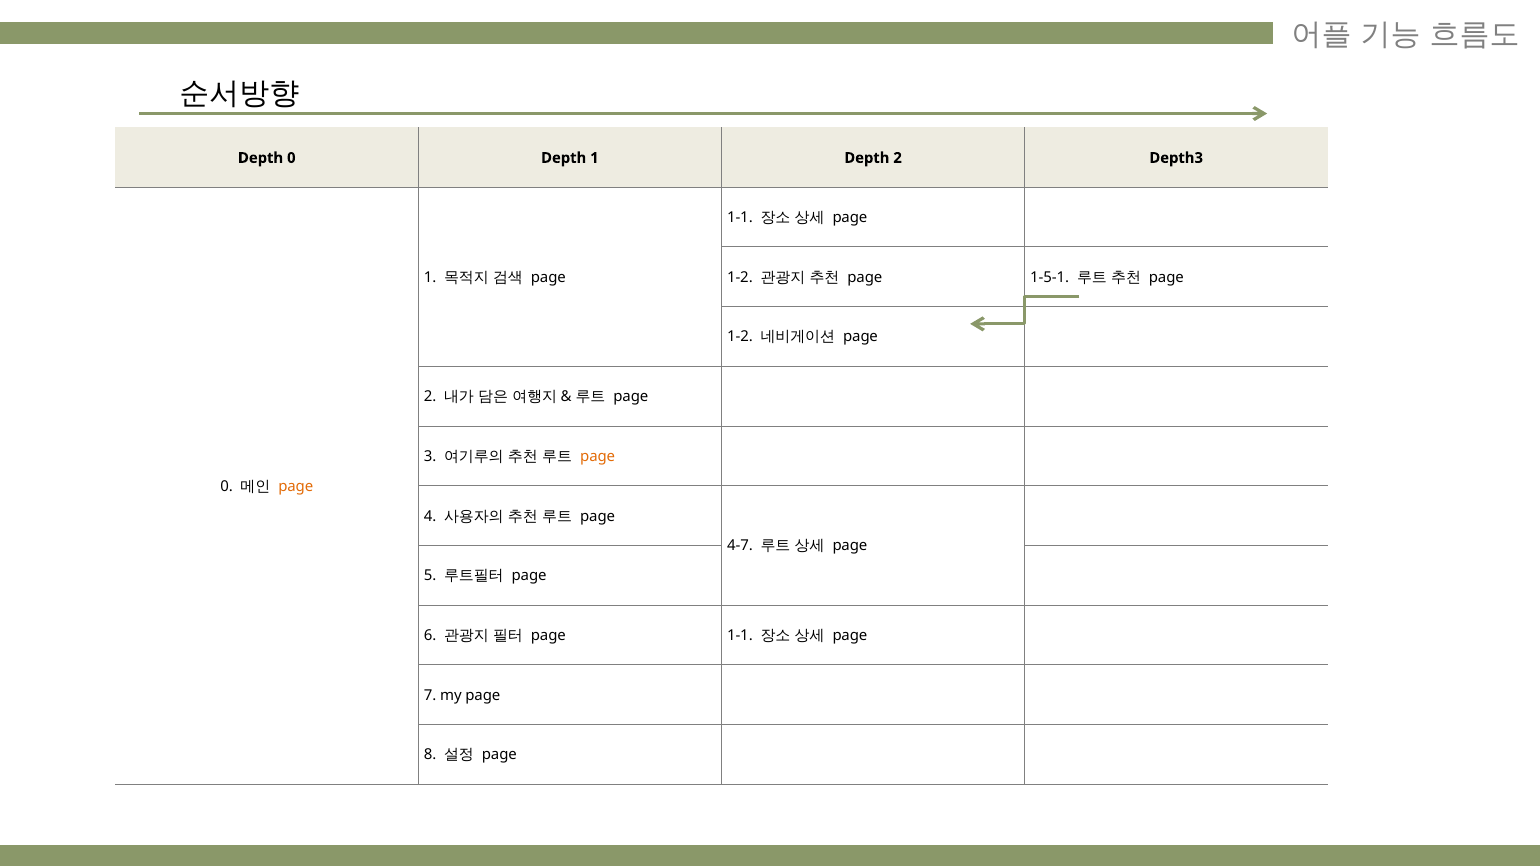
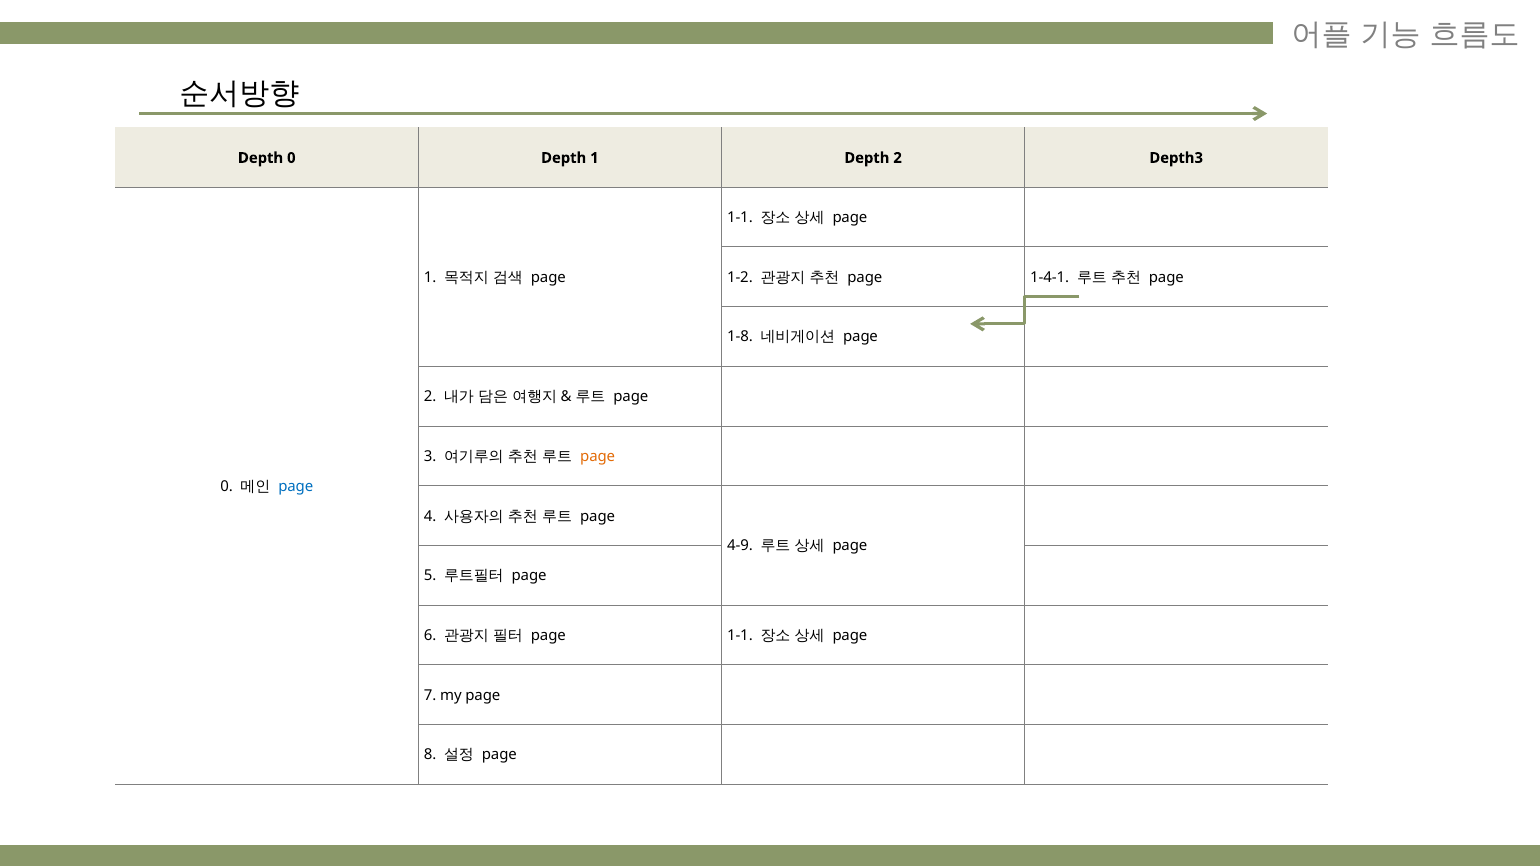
1-5-1: 1-5-1 -> 1-4-1 (1050, 277)
1-2: 1-2 -> 1-8 (740, 337)
page colour: orange -> blue (296, 486)
4-7: 4-7 -> 4-9 (740, 546)
